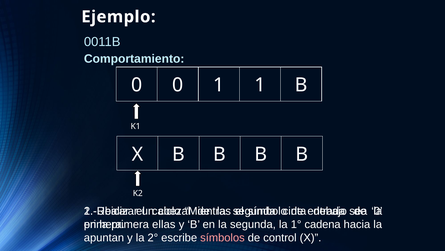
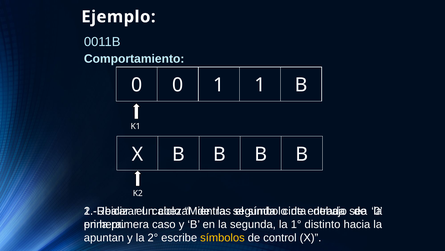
ellas: ellas -> caso (164, 224)
cadena: cadena -> distinto (322, 224)
símbolos colour: pink -> yellow (222, 237)
